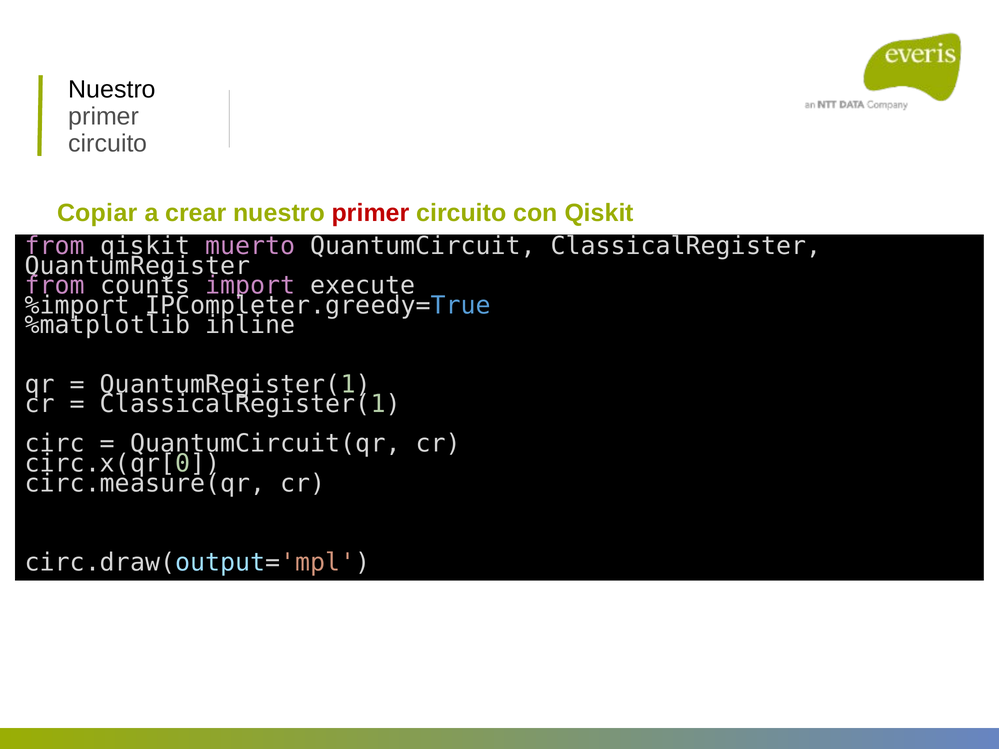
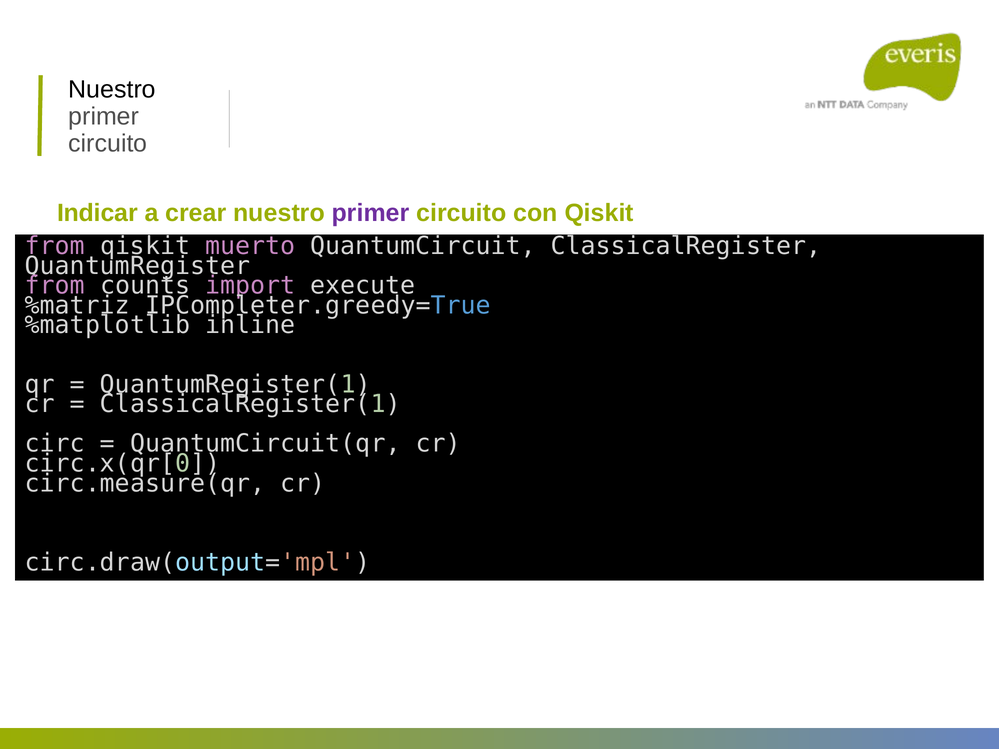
Copiar: Copiar -> Indicar (97, 213)
primer colour: red -> purple (371, 213)
%import: %import -> %matriz (77, 305)
